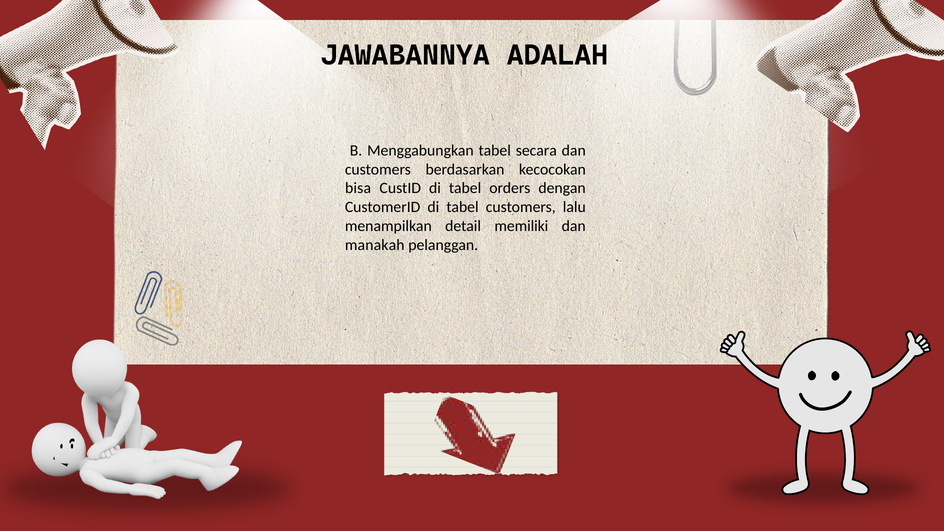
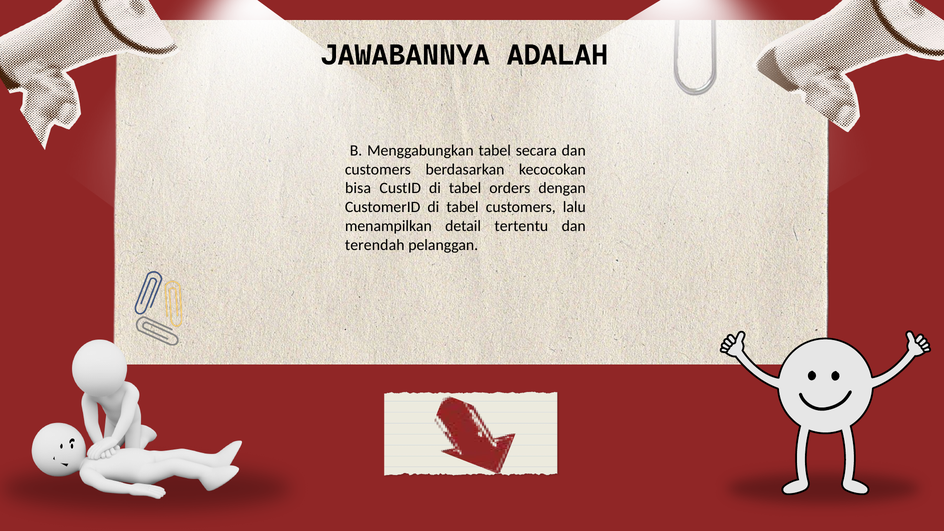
memiliki: memiliki -> tertentu (521, 226)
manakah: manakah -> terendah (375, 245)
